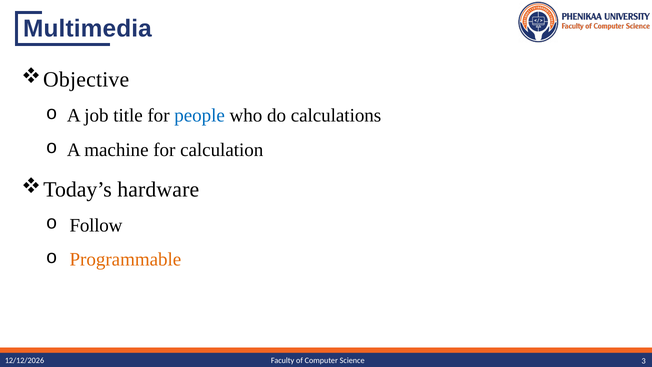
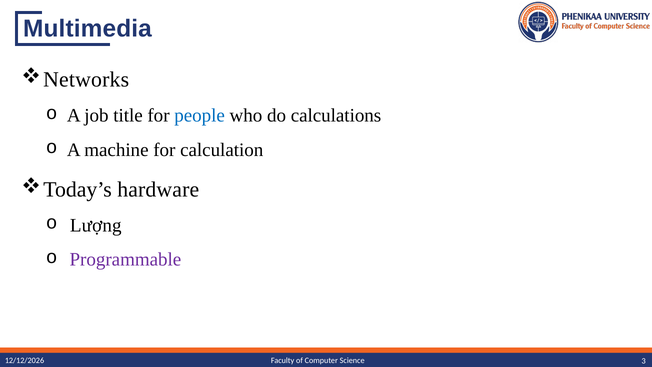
Objective: Objective -> Networks (86, 80)
Follow: Follow -> Lượng (96, 225)
Programmable colour: orange -> purple (125, 259)
